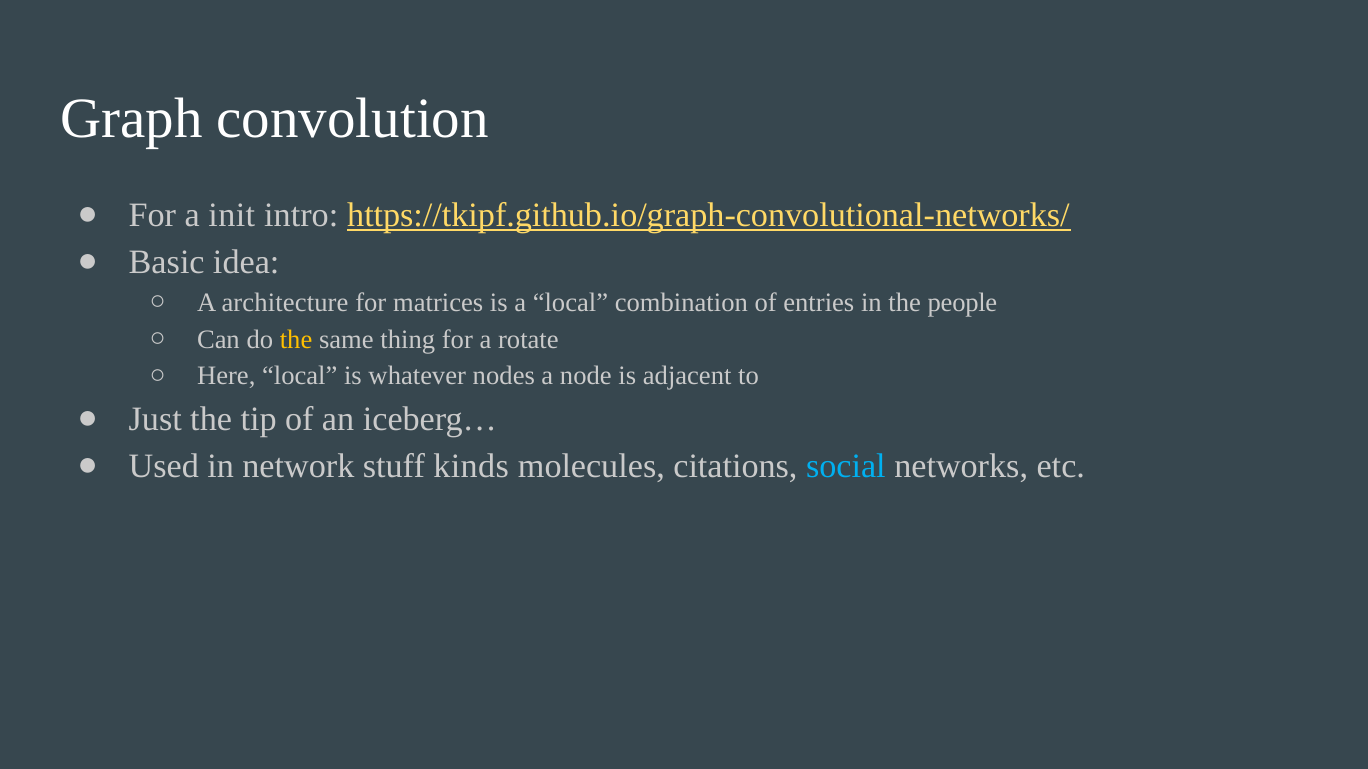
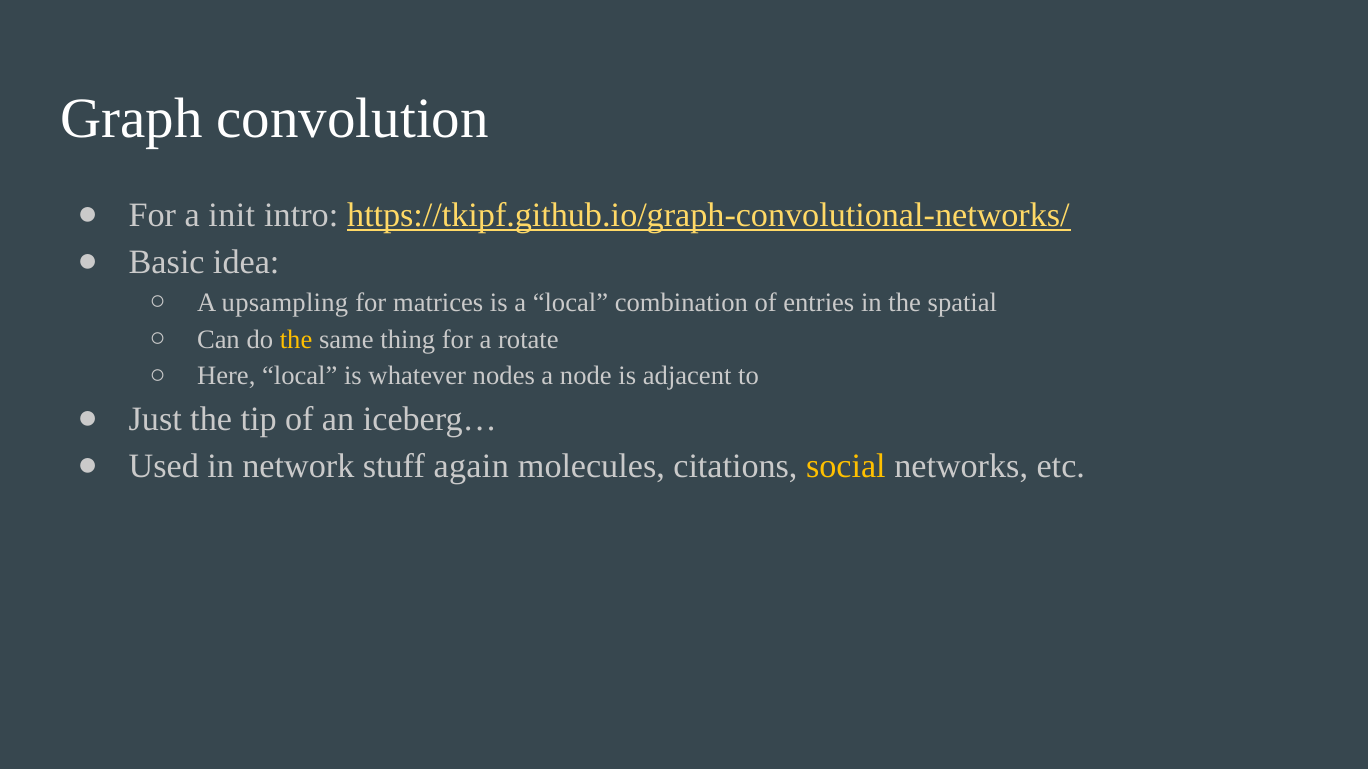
architecture: architecture -> upsampling (285, 303)
people: people -> spatial (962, 303)
kinds: kinds -> again (471, 467)
social colour: light blue -> yellow (846, 467)
